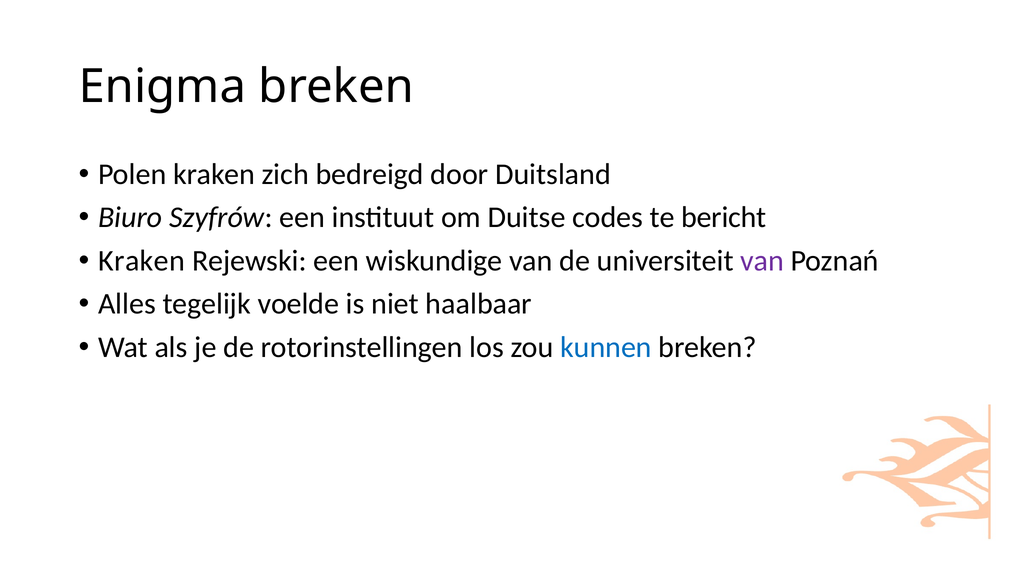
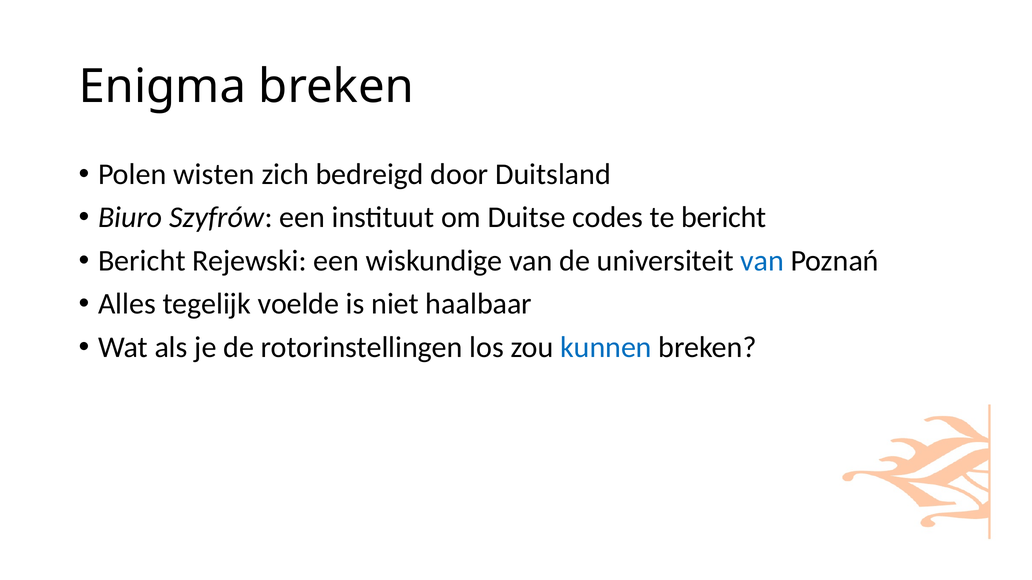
Polen kraken: kraken -> wisten (214, 174)
Kraken: Kraken -> Bericht (142, 261)
van colour: purple -> blue (762, 261)
